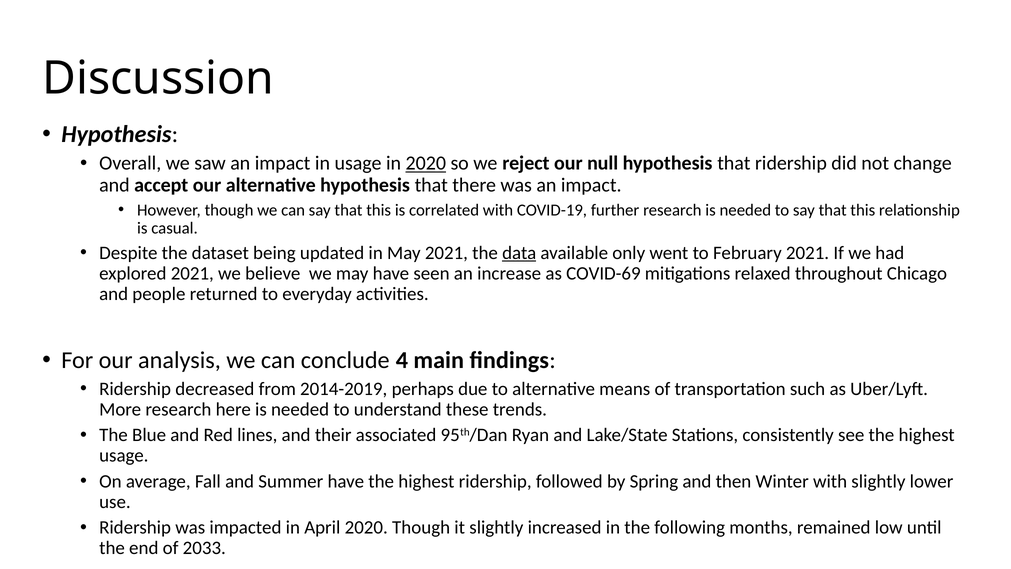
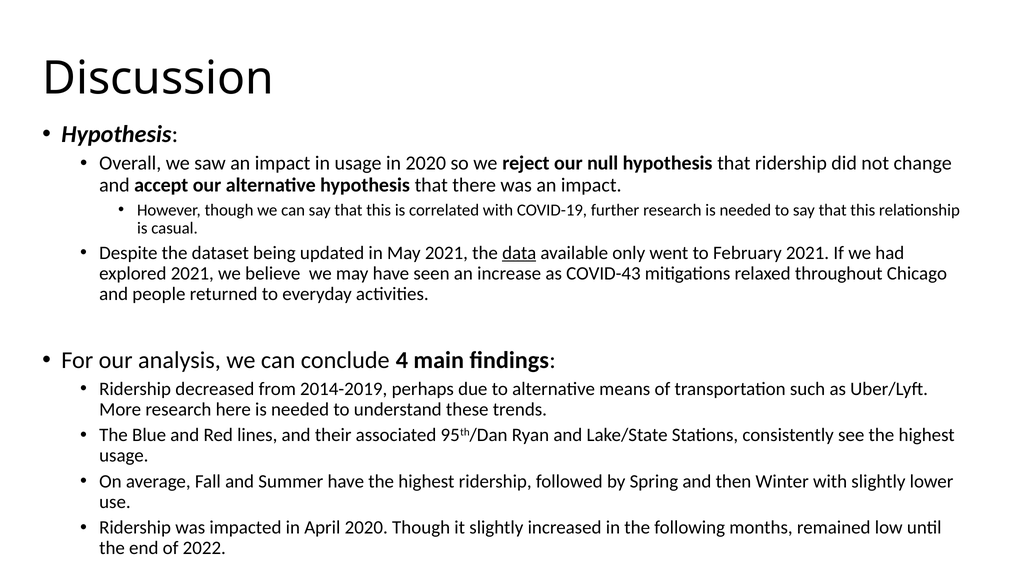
2020 underline: present -> none (426, 163)
COVID-69: COVID-69 -> COVID-43 (603, 273)
2033: 2033 -> 2022 (204, 548)
